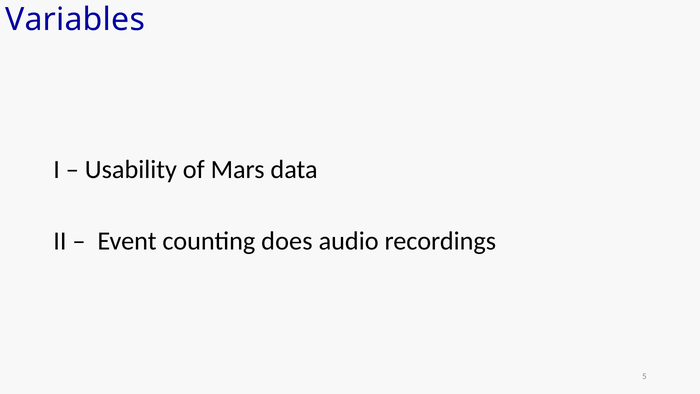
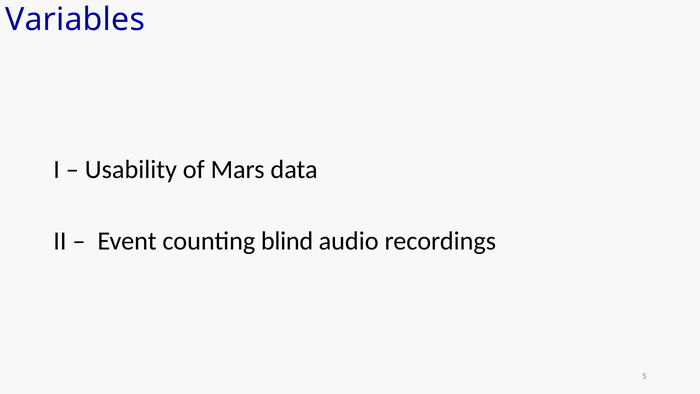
does: does -> blind (287, 241)
